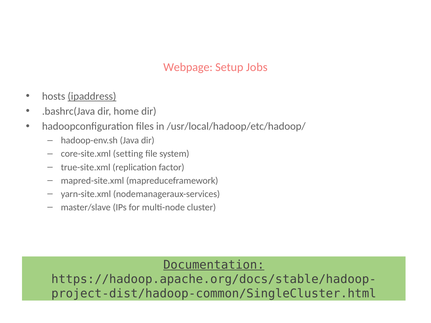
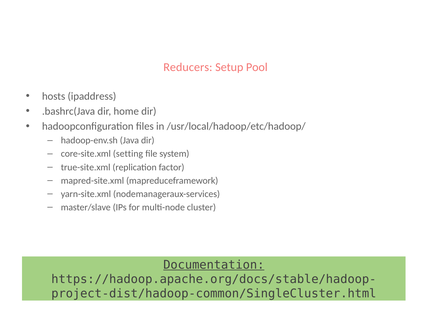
Webpage: Webpage -> Reducers (188, 67)
Jobs: Jobs -> Pool (257, 67)
ipaddress underline: present -> none (92, 96)
